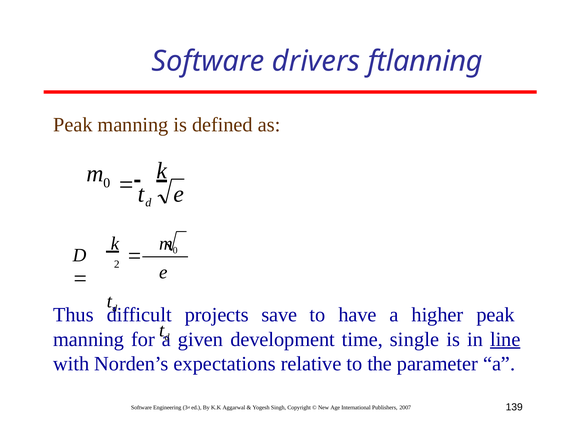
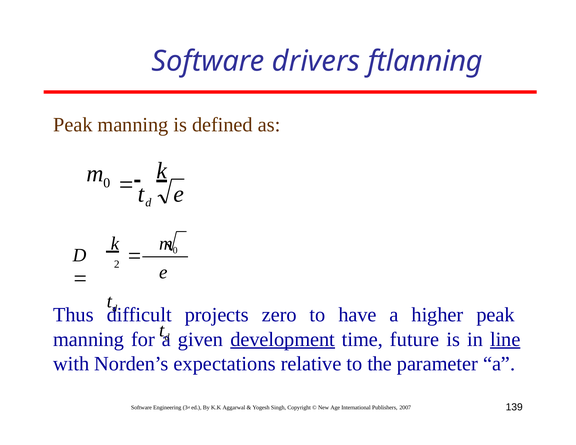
save: save -> zero (279, 315)
development underline: none -> present (283, 339)
single: single -> future (415, 339)
